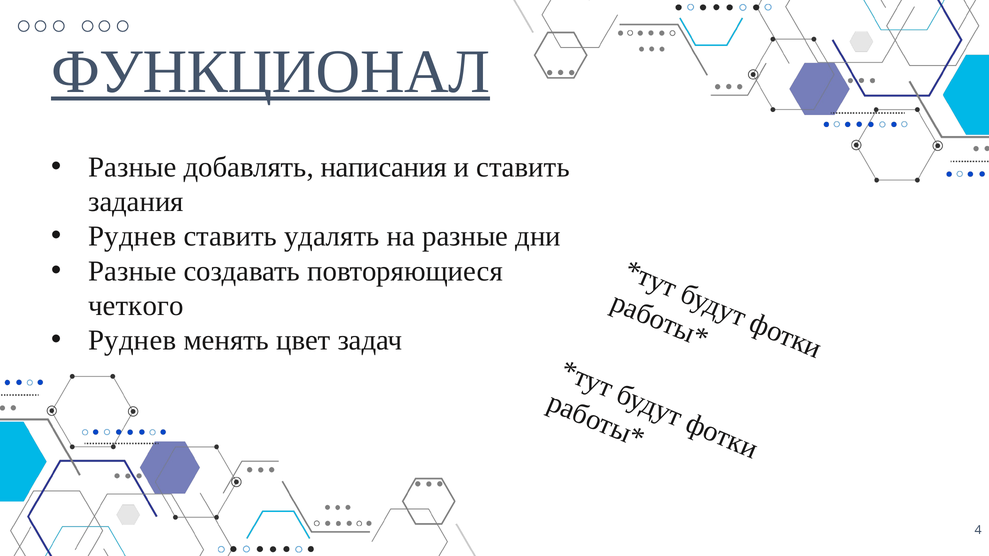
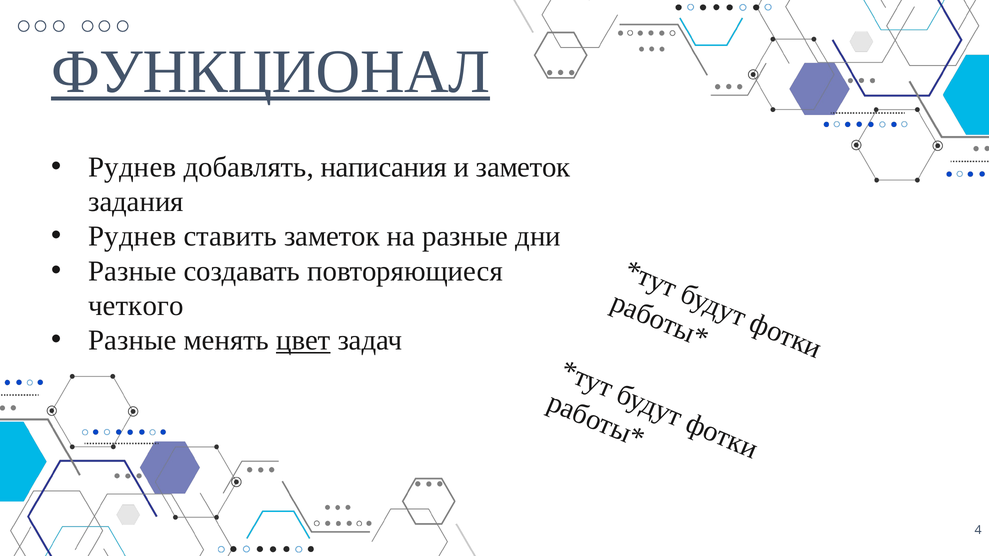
Разные: Разные -> Руднев (132, 167)
и ставить: ставить -> заметок (523, 167)
ставить удалять: удалять -> заметок (332, 237)
Руднев: Руднев -> Разные (132, 341)
цвет underline: none -> present (303, 341)
